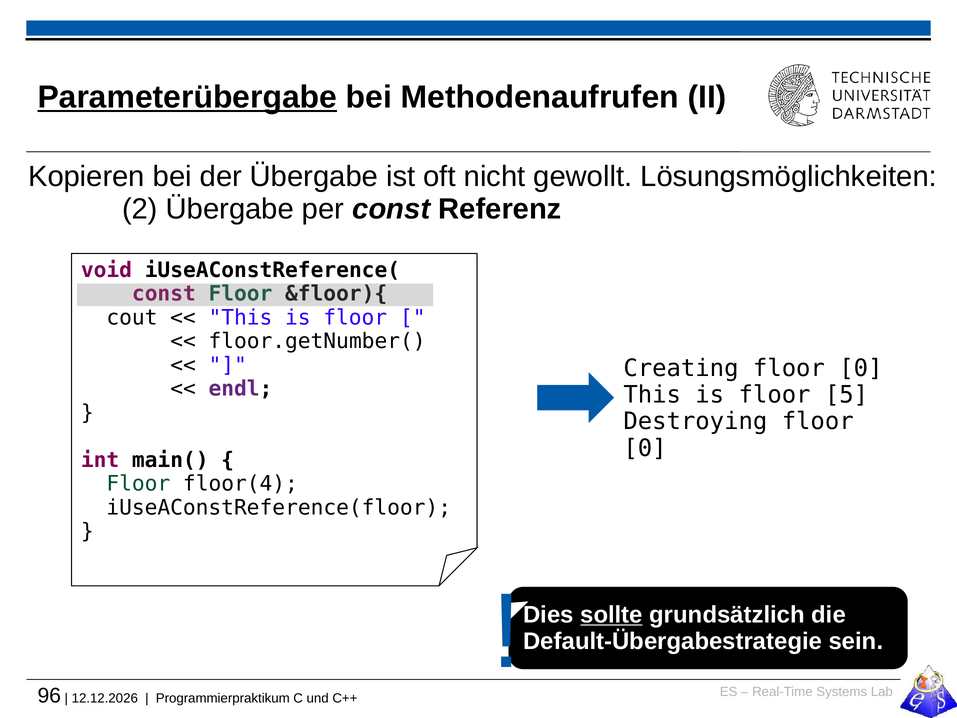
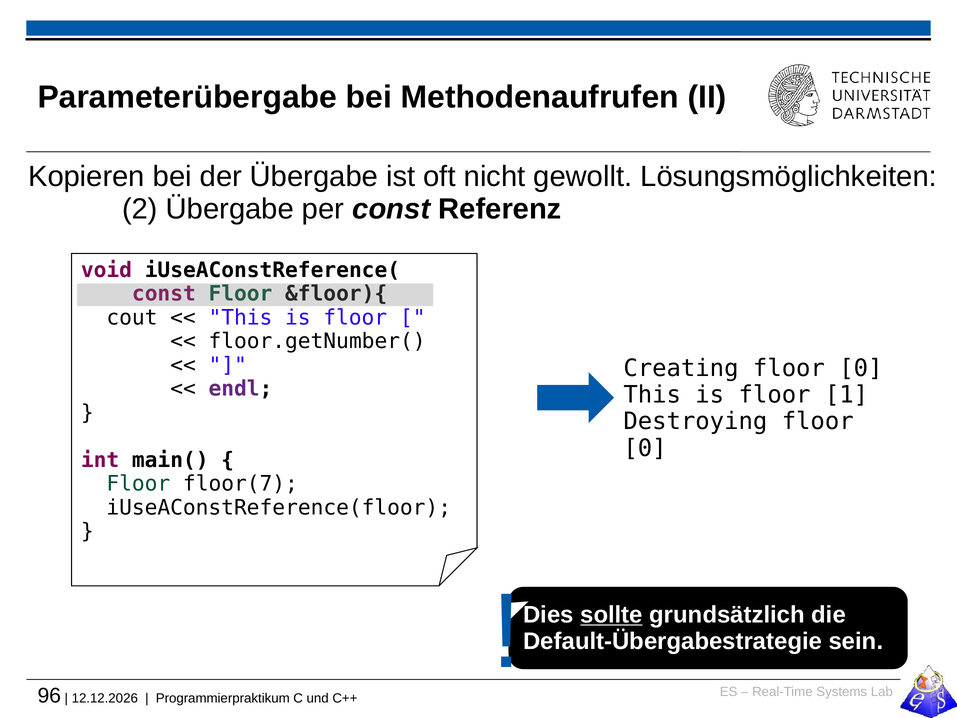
Parameterübergabe underline: present -> none (187, 97)
5: 5 -> 1 (847, 395)
floor(4: floor(4 -> floor(7 (240, 484)
